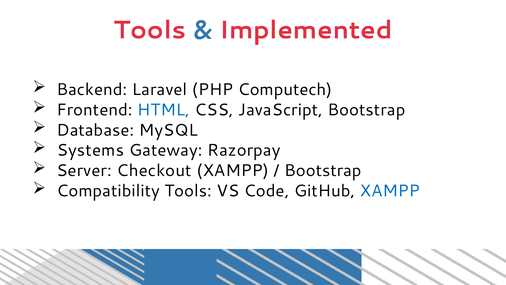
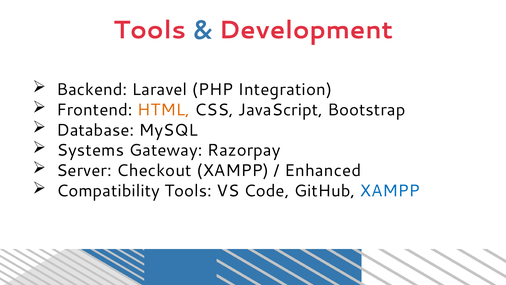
Implemented: Implemented -> Development (306, 30)
Computech: Computech -> Integration (285, 89)
HTML colour: blue -> orange (164, 110)
Bootstrap: Bootstrap -> Enhanced (323, 170)
